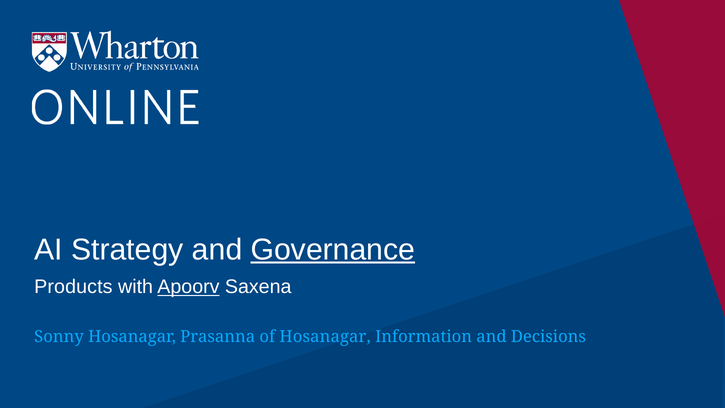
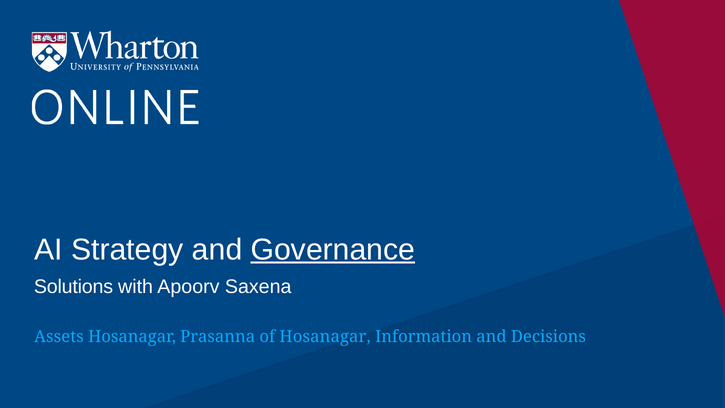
Products: Products -> Solutions (74, 287)
Apoorv underline: present -> none (188, 287)
Sonny: Sonny -> Assets (59, 336)
